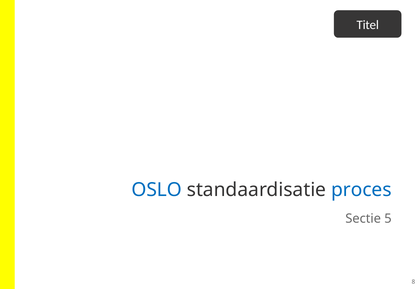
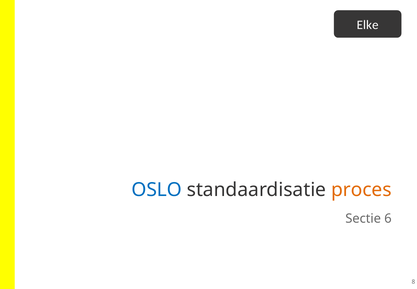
Titel: Titel -> Elke (368, 25)
proces colour: blue -> orange (361, 189)
5: 5 -> 6 (388, 219)
